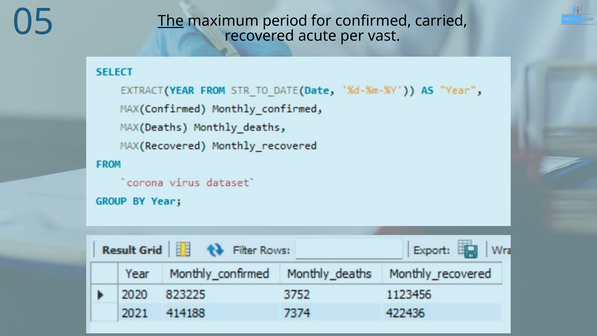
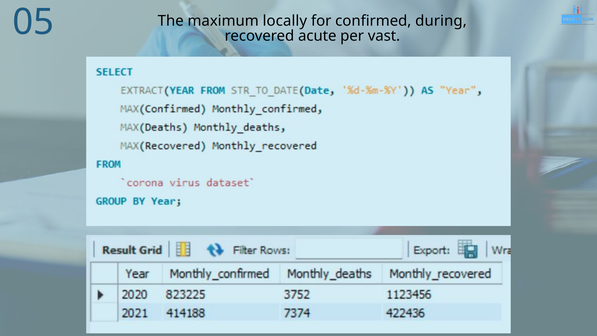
The underline: present -> none (171, 21)
period: period -> locally (285, 21)
carried: carried -> during (441, 21)
